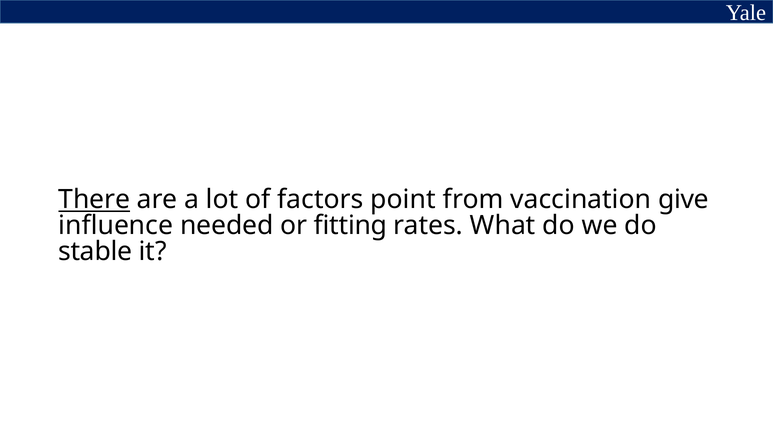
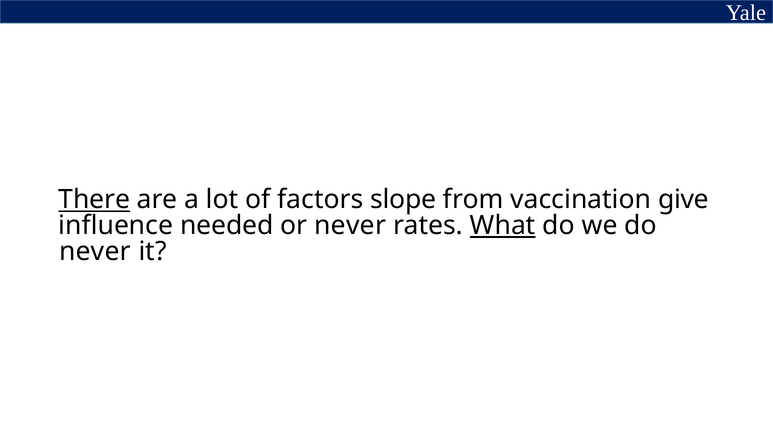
point: point -> slope (403, 200)
or fitting: fitting -> never (350, 225)
What underline: none -> present (503, 225)
stable: stable -> never (95, 251)
